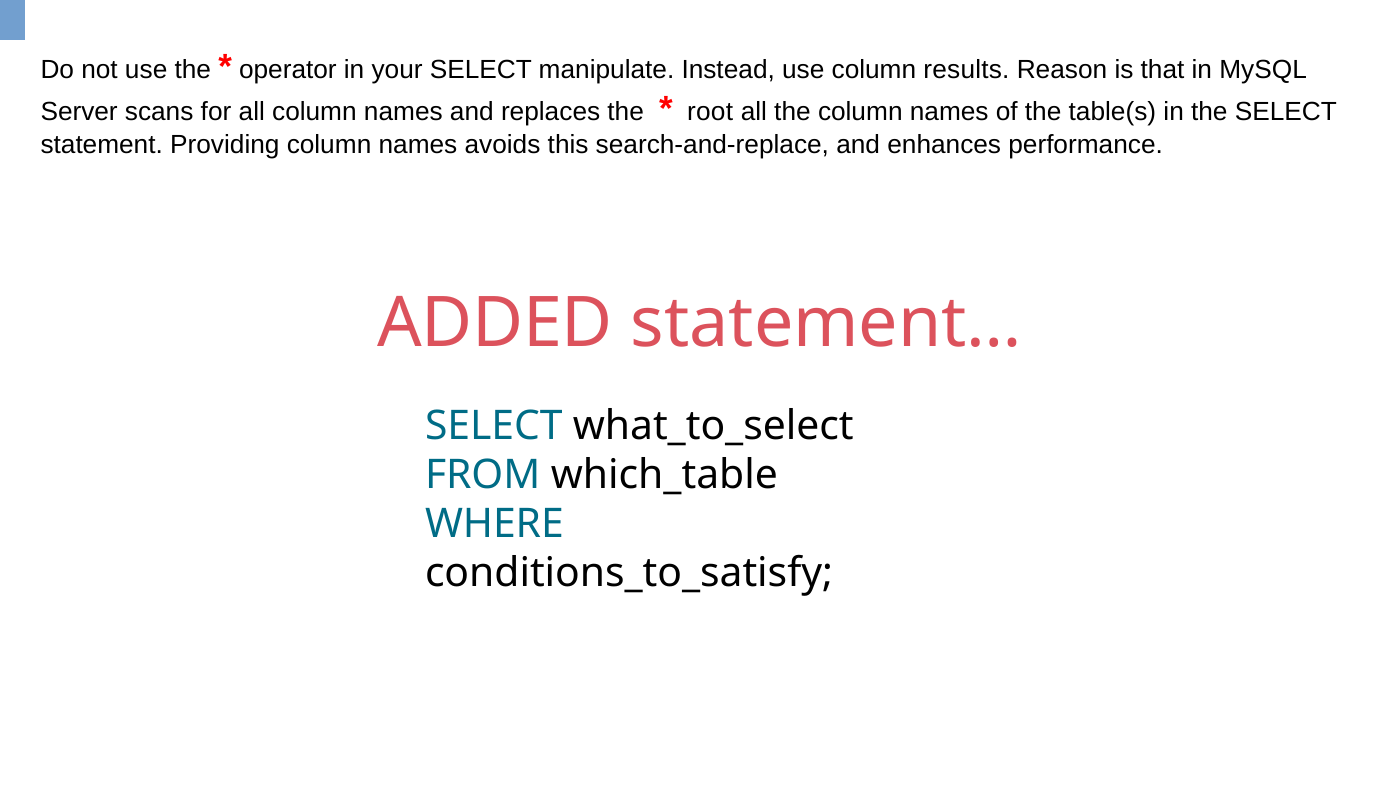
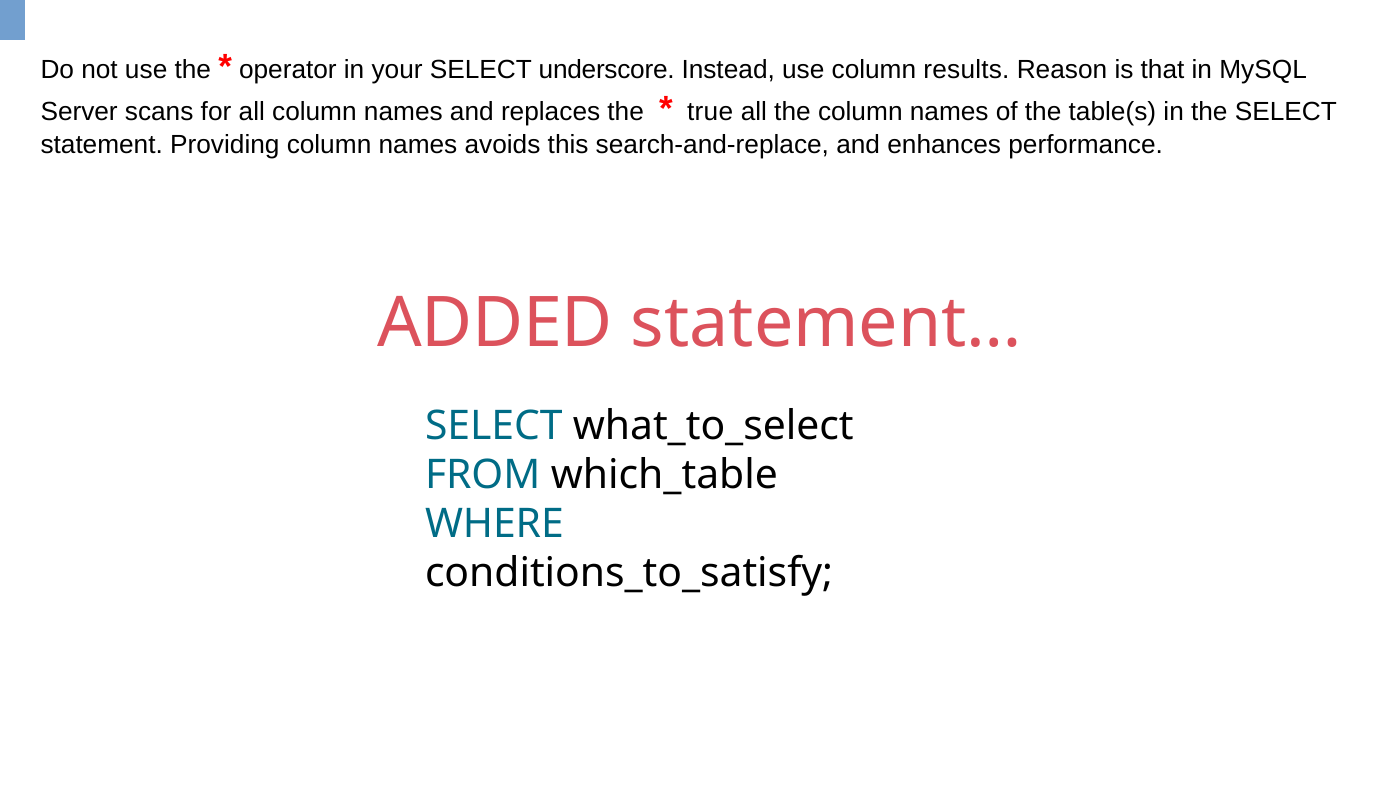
manipulate: manipulate -> underscore (607, 70)
root: root -> true (710, 112)
